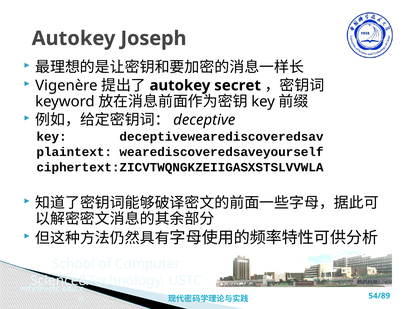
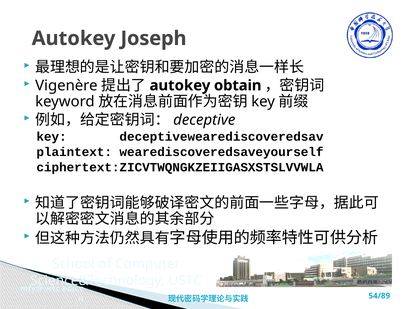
secret: secret -> obtain (238, 86)
